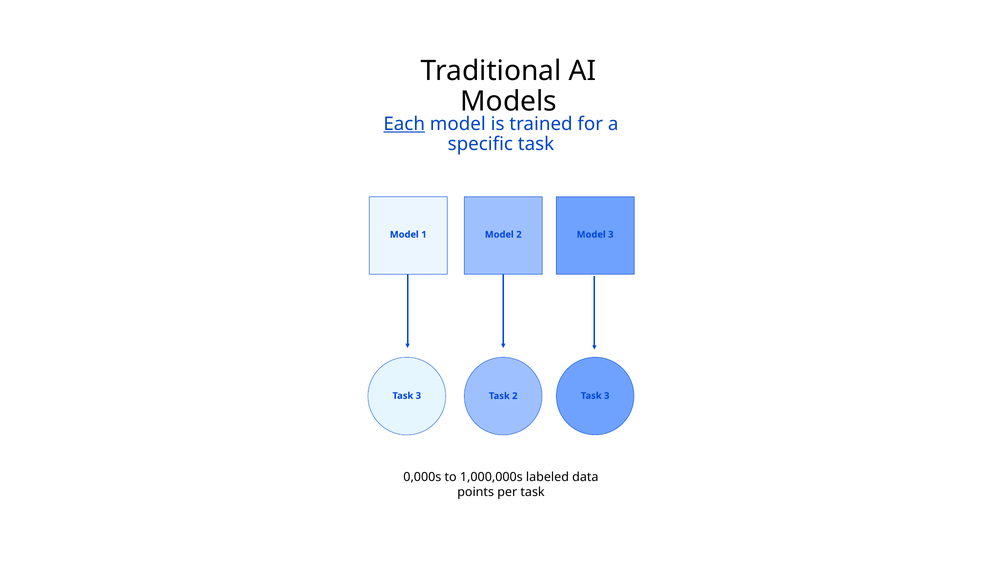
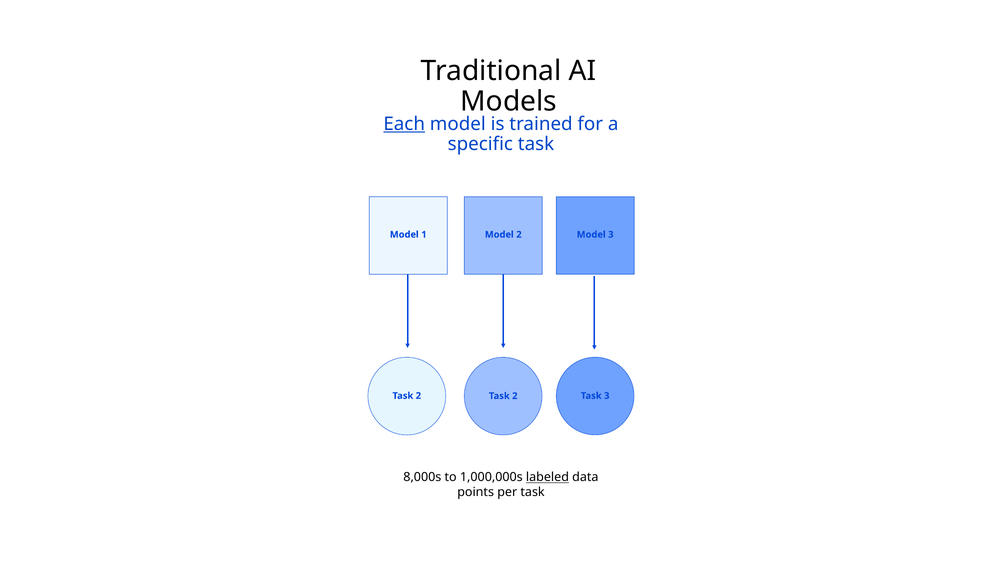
3: 3 -> 2 (418, 396)
0,000s: 0,000s -> 8,000s (422, 478)
labeled underline: none -> present (547, 478)
